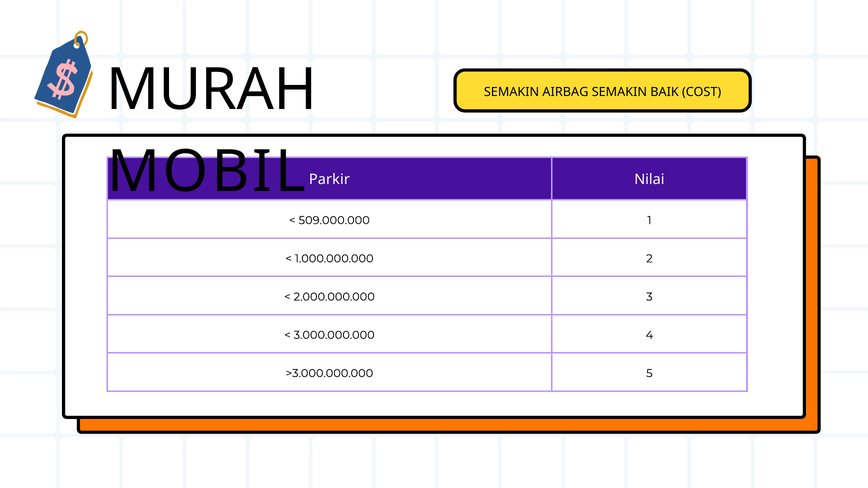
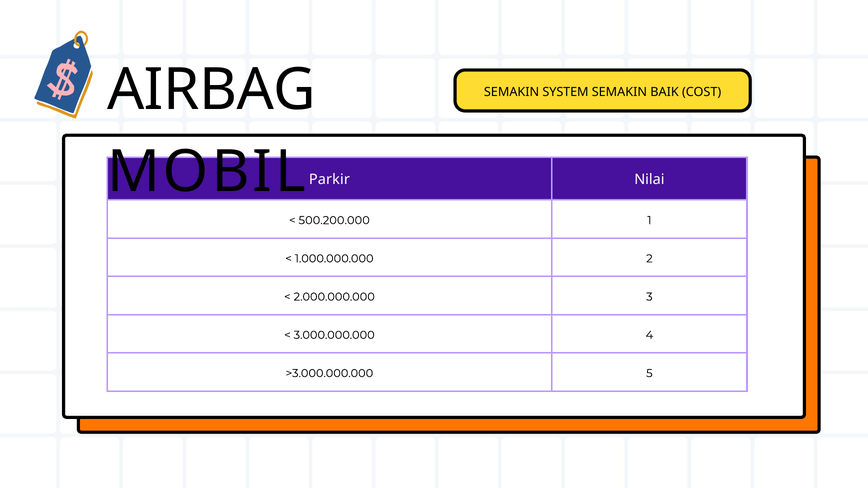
MURAH: MURAH -> AIRBAG (212, 90)
AIRBAG: AIRBAG -> SYSTEM (566, 92)
509.000.000: 509.000.000 -> 500.200.000 (334, 220)
